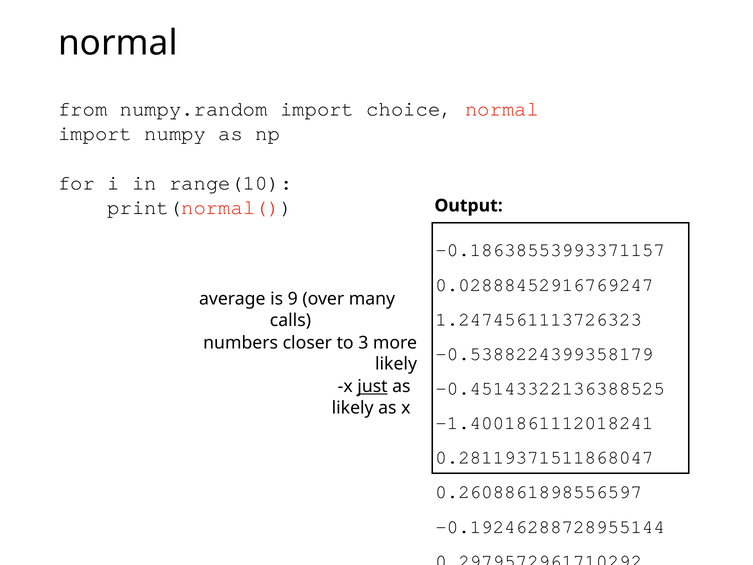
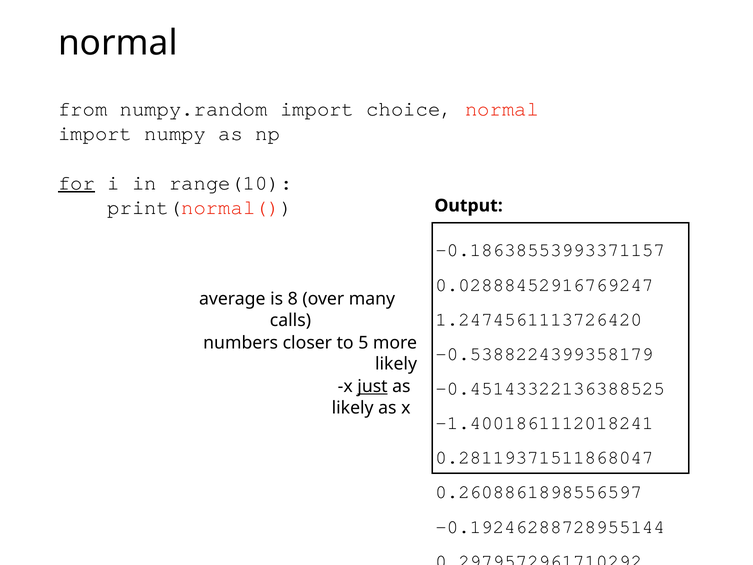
for underline: none -> present (77, 183)
9: 9 -> 8 (293, 299)
1.2474561113726323: 1.2474561113726323 -> 1.2474561113726420 (539, 319)
3: 3 -> 5 (363, 343)
